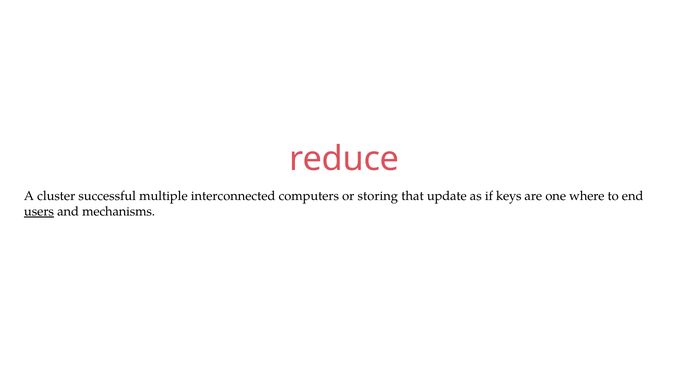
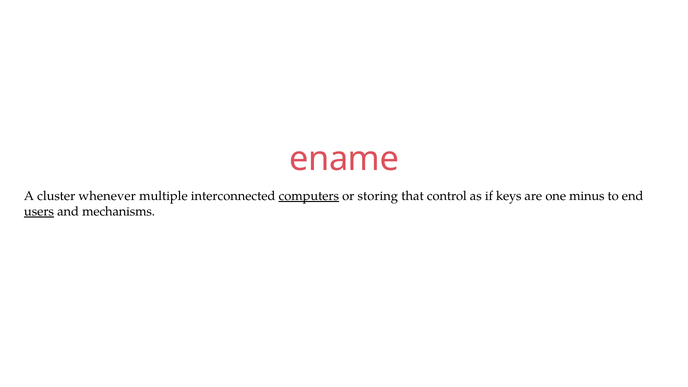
reduce: reduce -> ename (344, 159)
successful: successful -> whenever (107, 196)
computers underline: none -> present (309, 196)
update: update -> control (447, 196)
where: where -> minus (587, 196)
